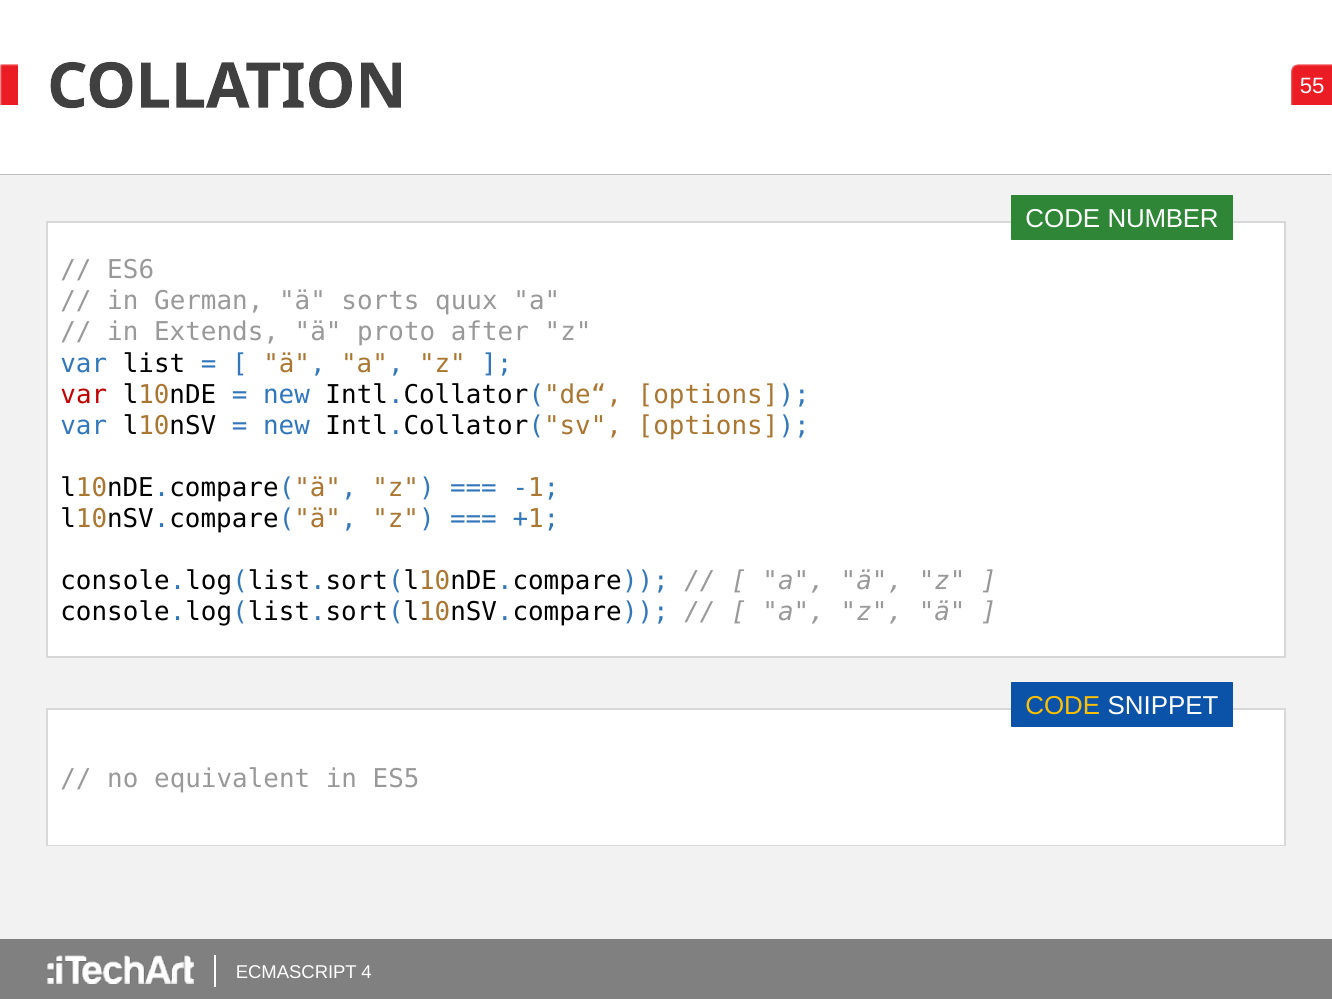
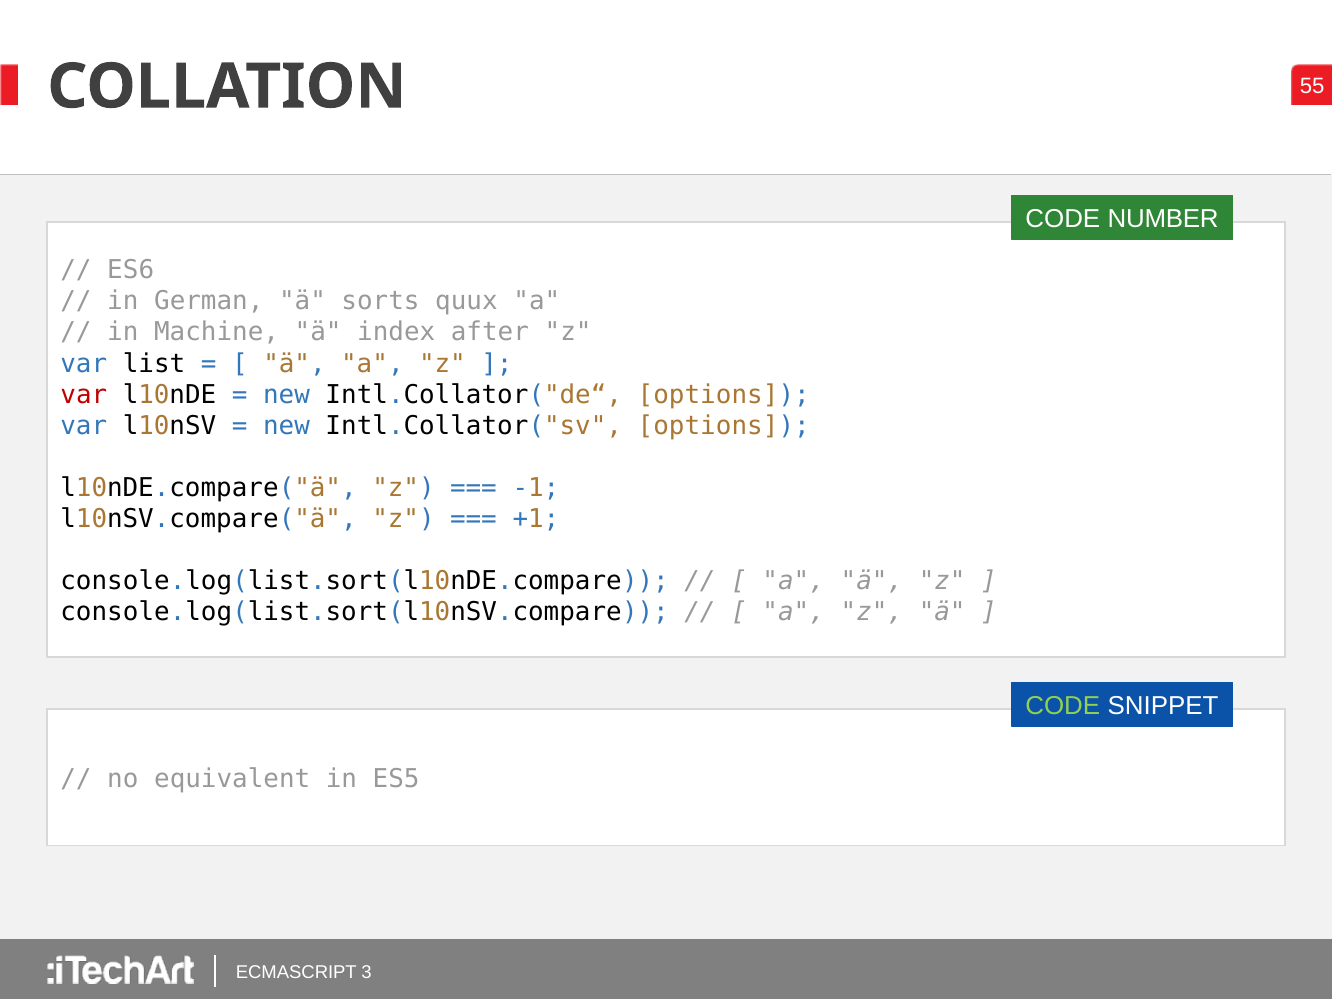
Extends: Extends -> Machine (217, 332)
proto: proto -> index (396, 332)
CODE colour: yellow -> light green (1063, 706)
4: 4 -> 3 (367, 972)
